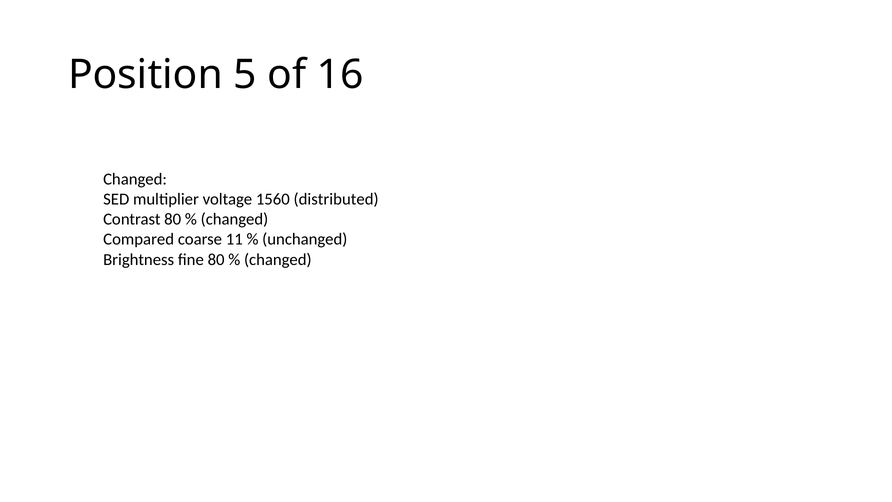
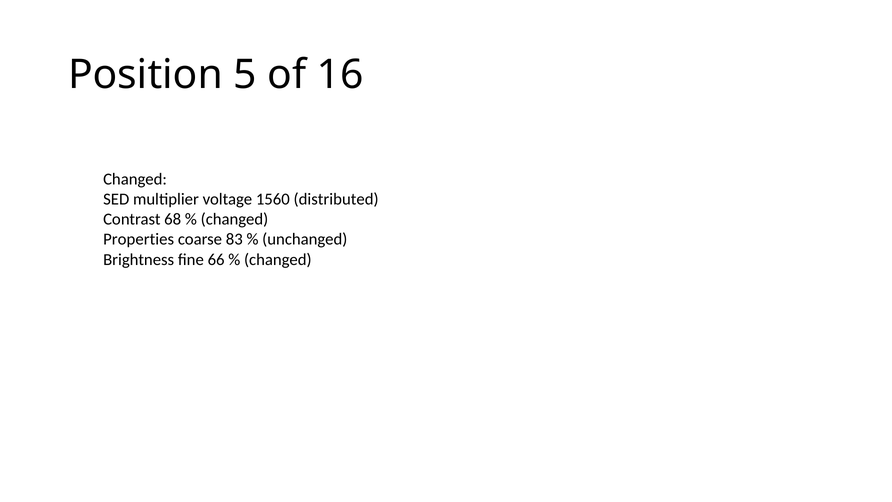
Contrast 80: 80 -> 68 (173, 219)
Compared: Compared -> Properties (139, 239)
11: 11 -> 83 (234, 239)
fine 80: 80 -> 66 (216, 259)
